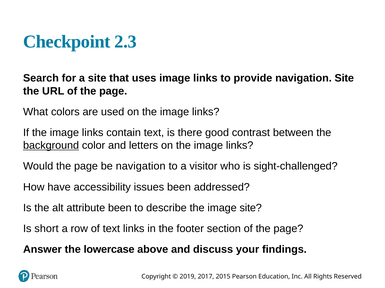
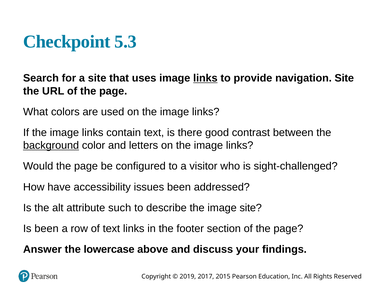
2.3: 2.3 -> 5.3 (126, 42)
links underline: none -> present (205, 78)
be navigation: navigation -> configured (141, 167)
attribute been: been -> such (120, 208)
Is short: short -> been (47, 229)
